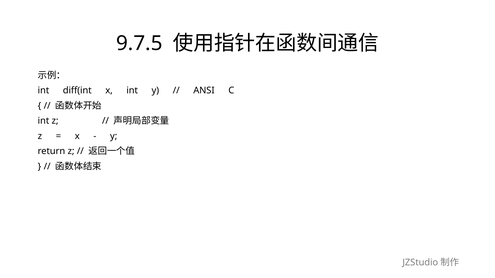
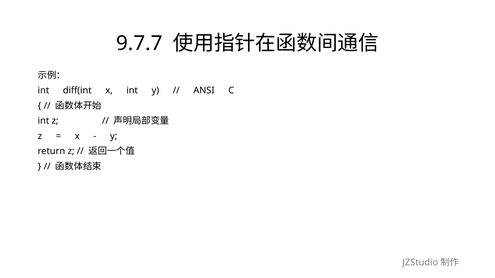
9.7.5: 9.7.5 -> 9.7.7 (139, 43)
